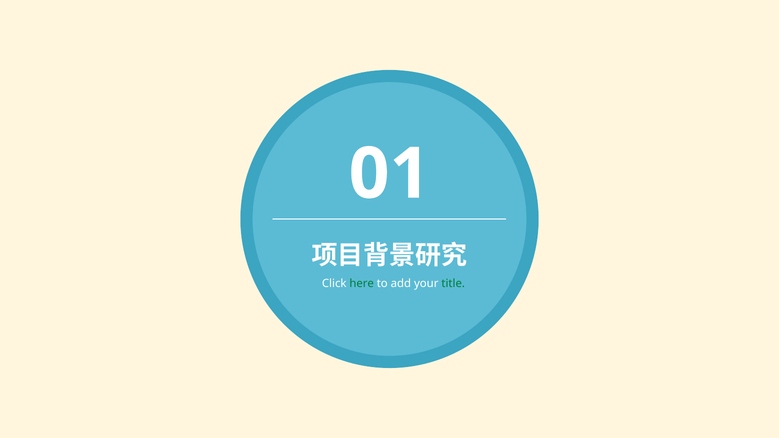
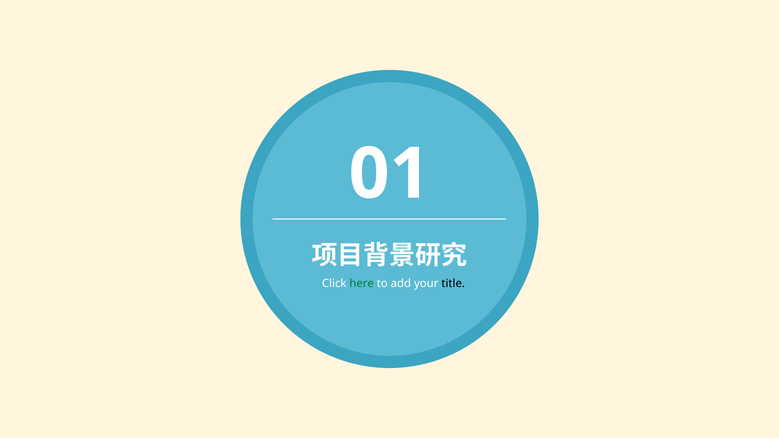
title colour: green -> black (453, 283)
